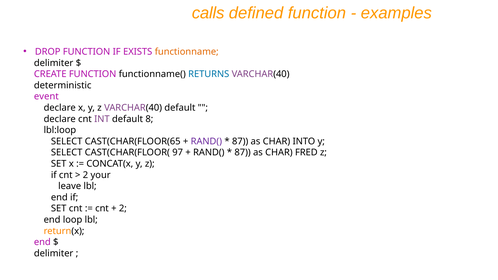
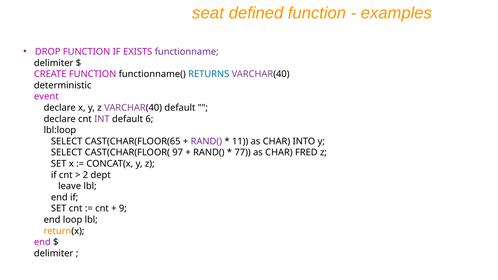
calls: calls -> seat (208, 13)
functionname colour: orange -> purple (187, 52)
8: 8 -> 6 (149, 119)
87: 87 -> 11 (240, 141)
87: 87 -> 77 (243, 153)
your: your -> dept (101, 175)
2: 2 -> 9 (123, 209)
